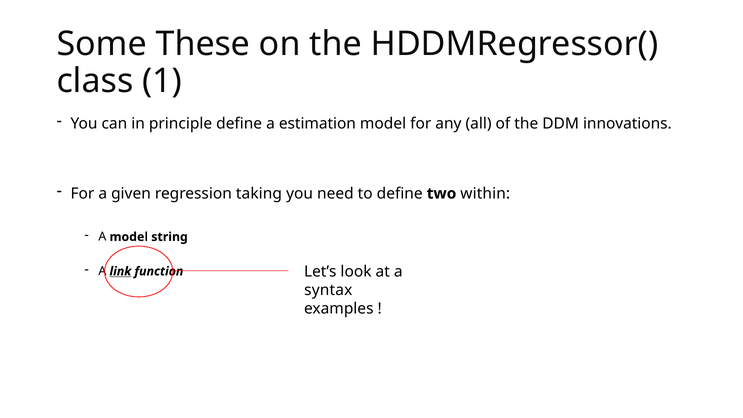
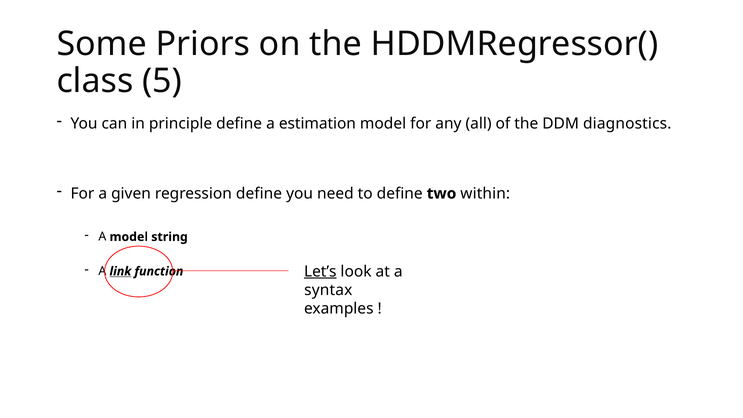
These: These -> Priors (203, 44)
1: 1 -> 5 (162, 81)
innovations: innovations -> diagnostics (627, 123)
regression taking: taking -> define (259, 193)
Let’s underline: none -> present (320, 271)
